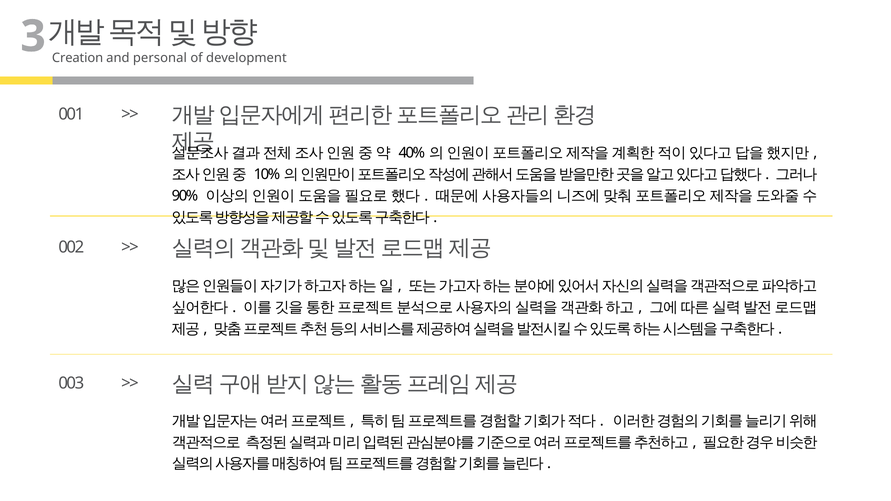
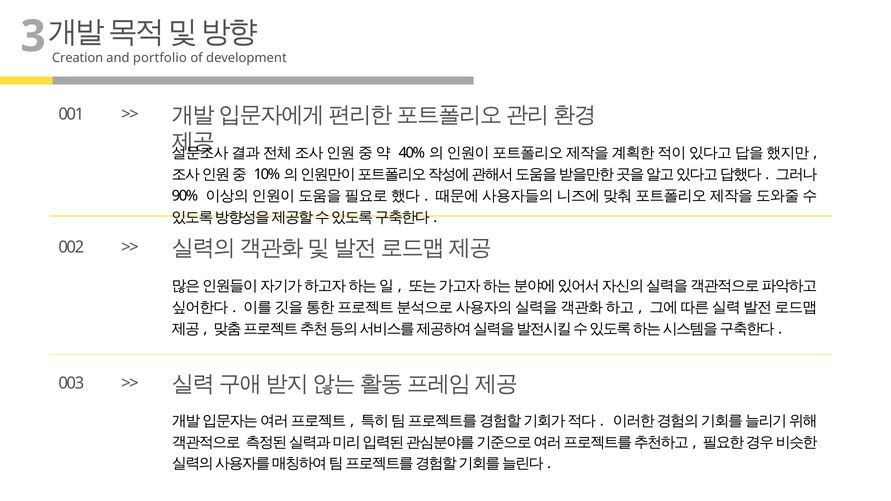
personal: personal -> portfolio (160, 58)
